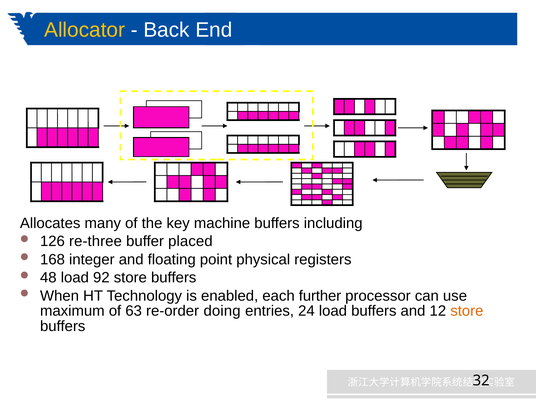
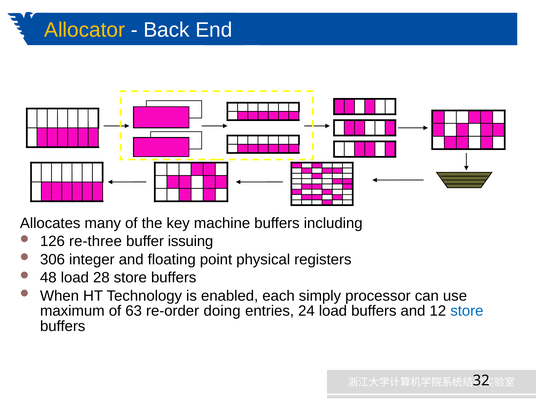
placed: placed -> issuing (191, 241)
168: 168 -> 306 (52, 259)
92: 92 -> 28 (101, 278)
further: further -> simply (320, 296)
store colour: orange -> blue (467, 311)
